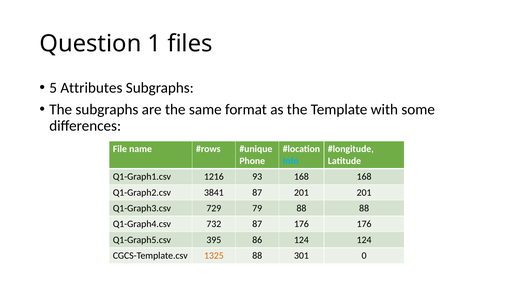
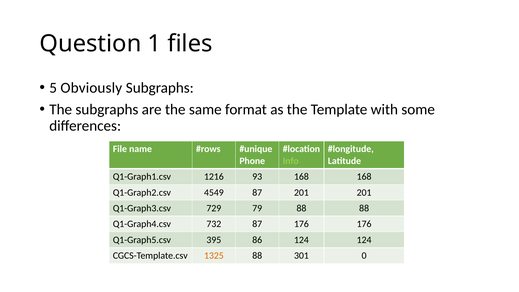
Attributes: Attributes -> Obviously (91, 88)
Info colour: light blue -> light green (291, 161)
3841: 3841 -> 4549 (214, 192)
